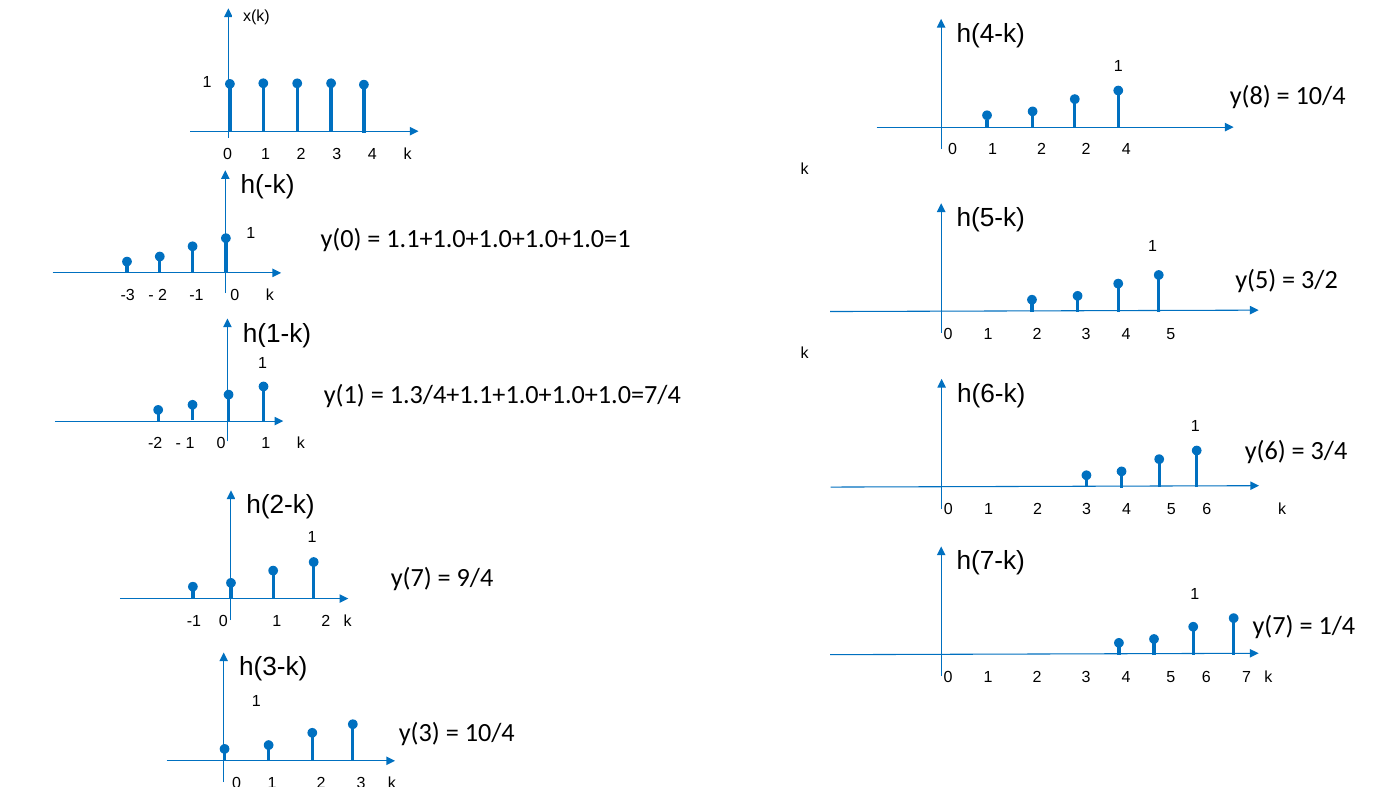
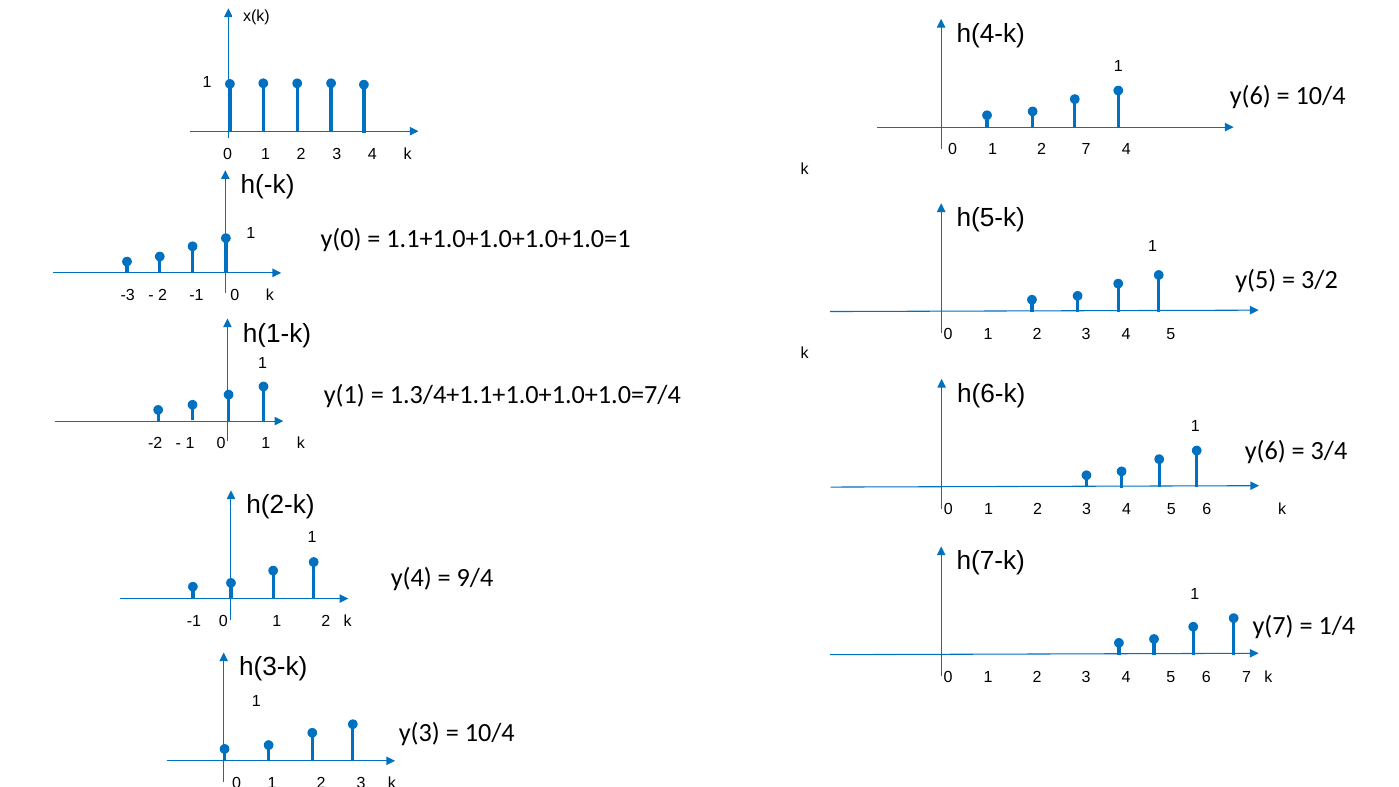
y(8: y(8 -> y(6 (1250, 96)
2 2: 2 -> 7 (1086, 149)
y(7: y(7 -> y(4 (411, 578)
